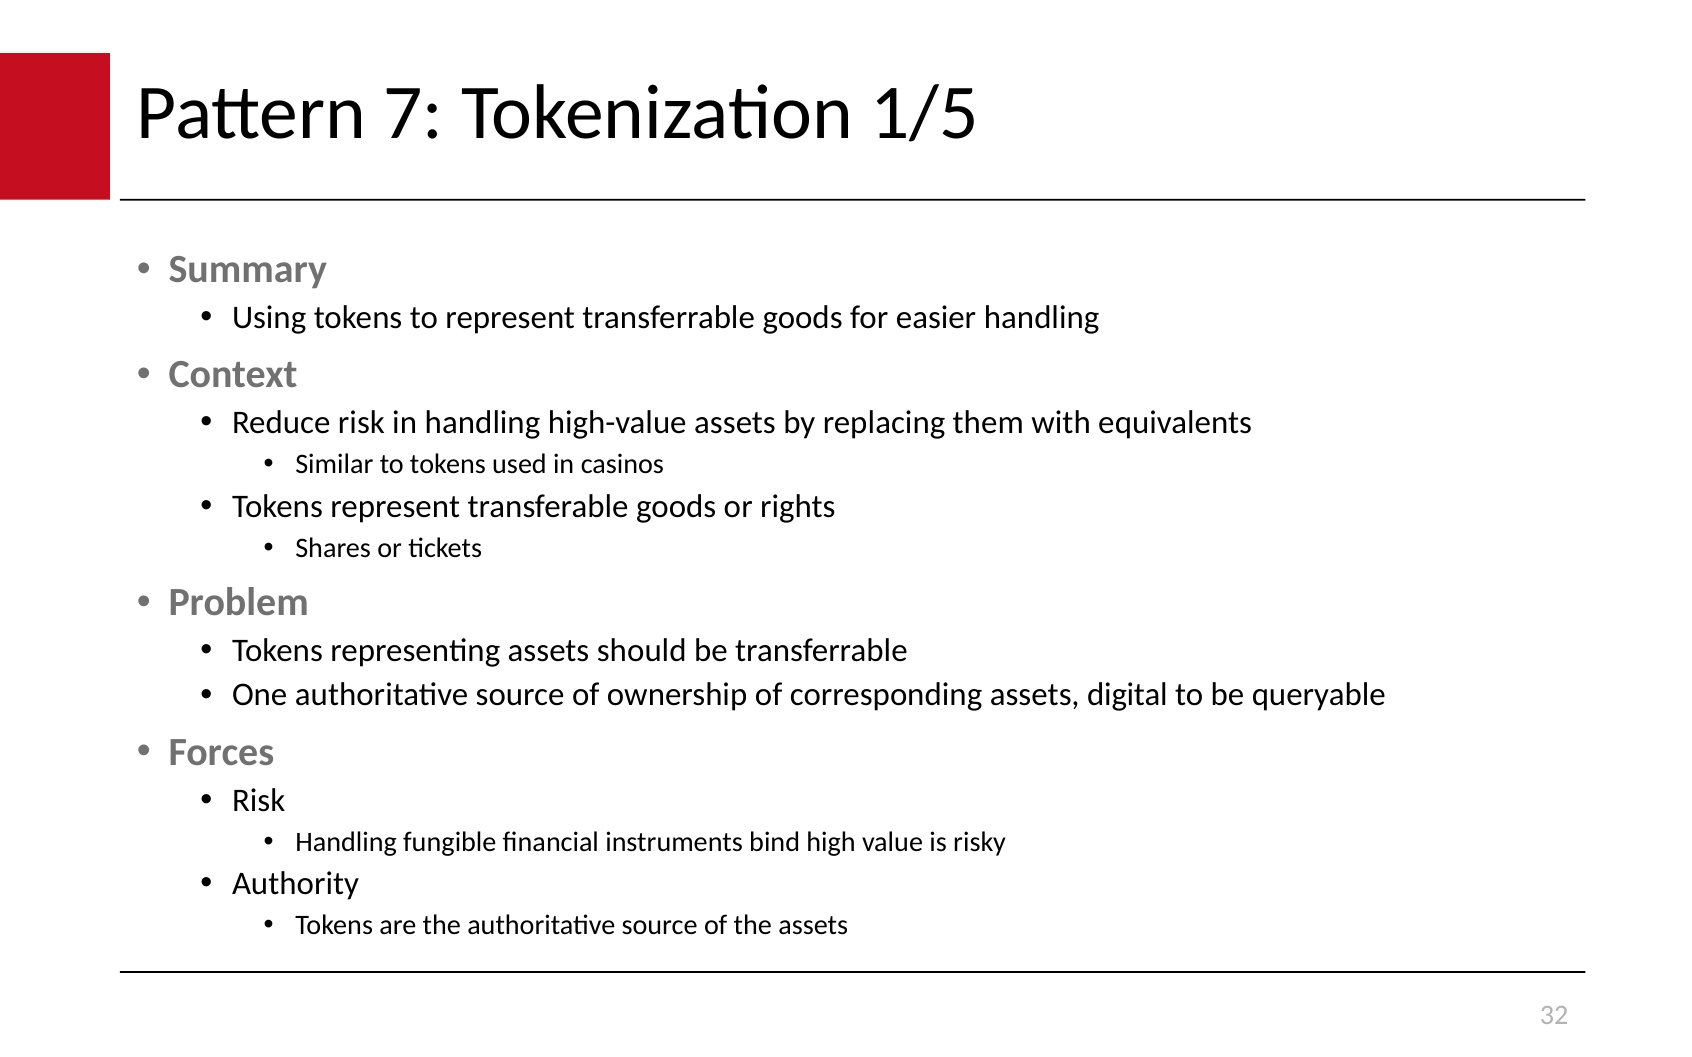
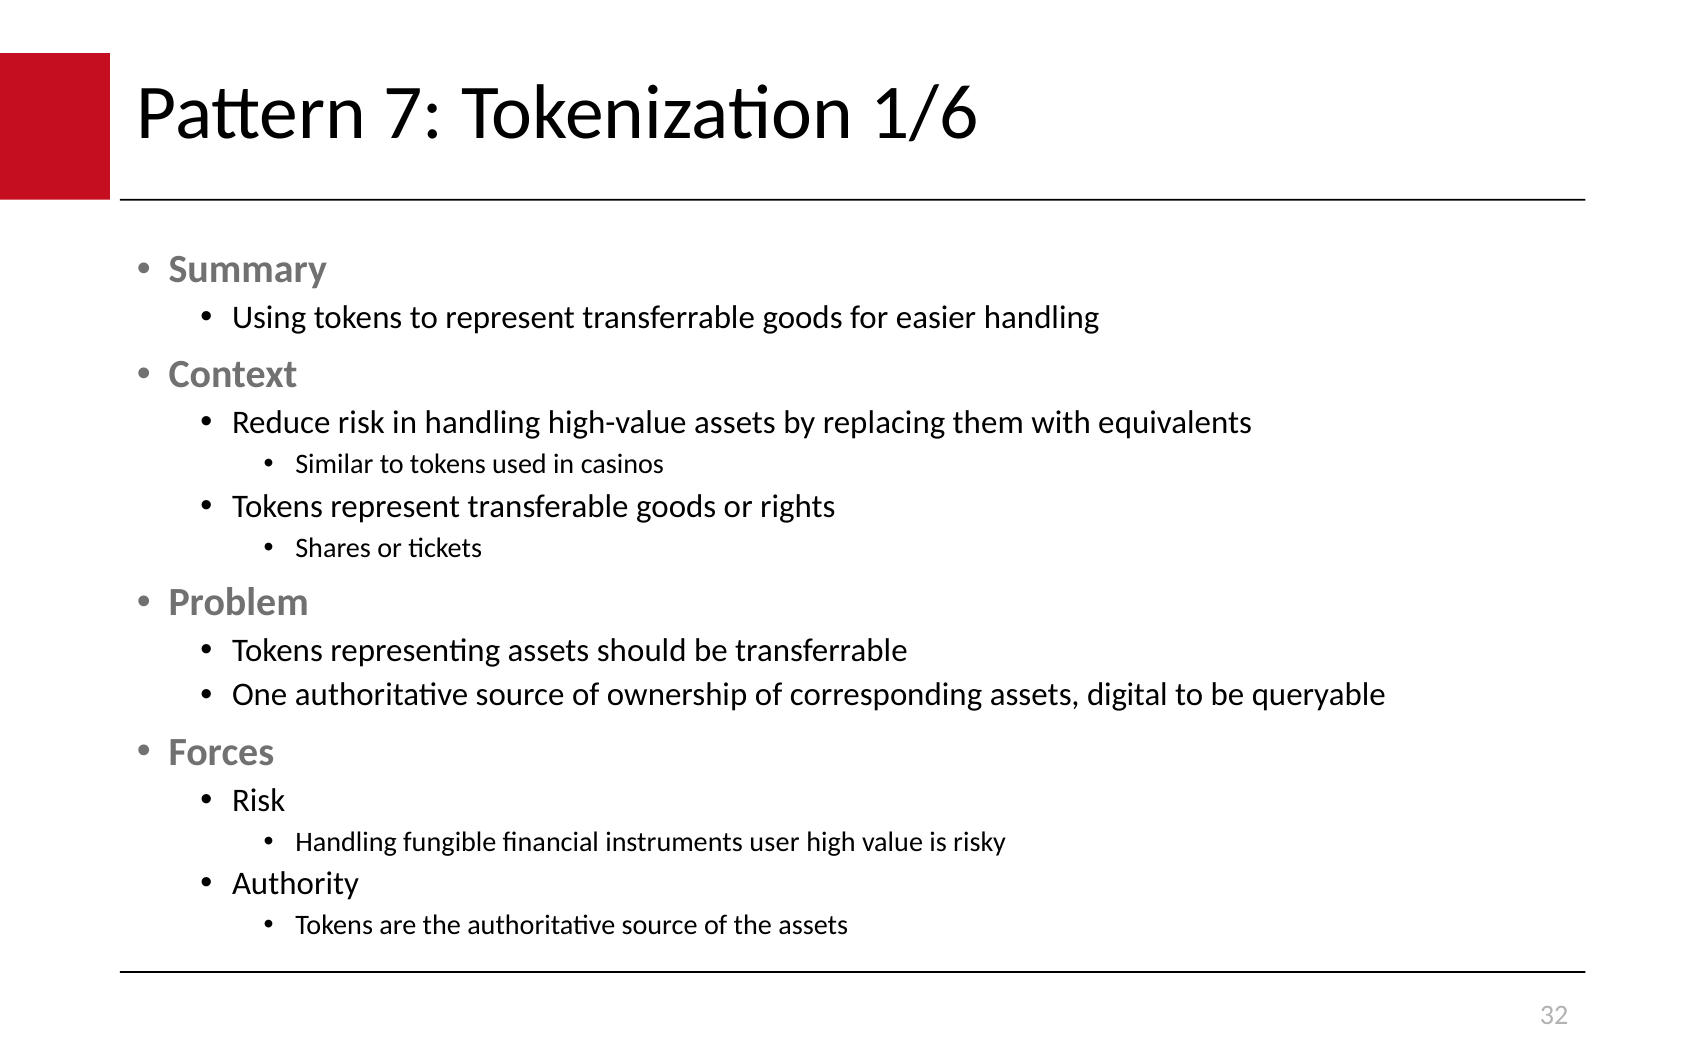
1/5: 1/5 -> 1/6 (925, 113)
bind: bind -> user (775, 842)
